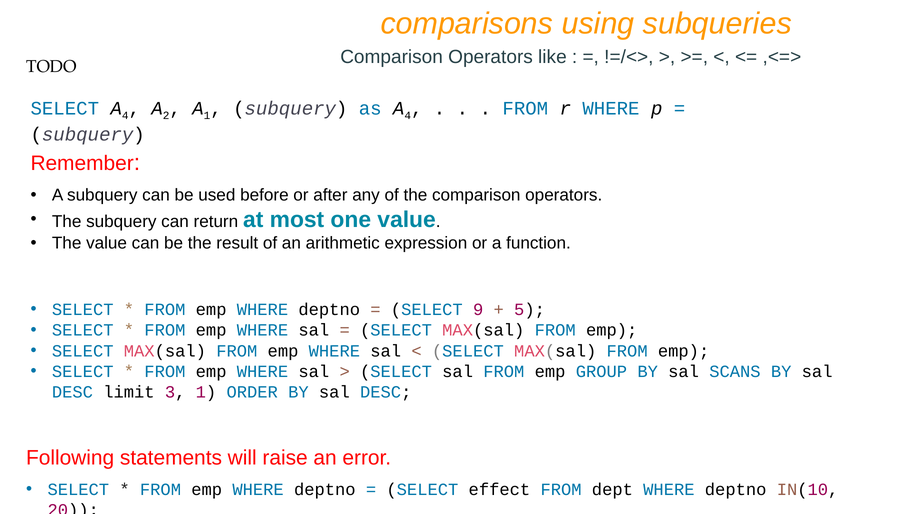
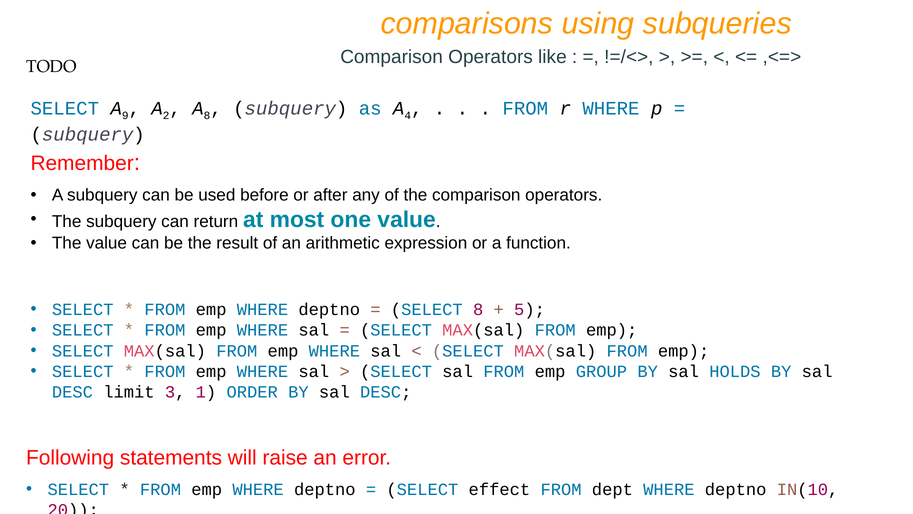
SELECT A 4: 4 -> 9 (125, 116)
A 1: 1 -> 8 (207, 116)
SELECT 9: 9 -> 8 (478, 309)
SCANS: SCANS -> HOLDS (735, 371)
